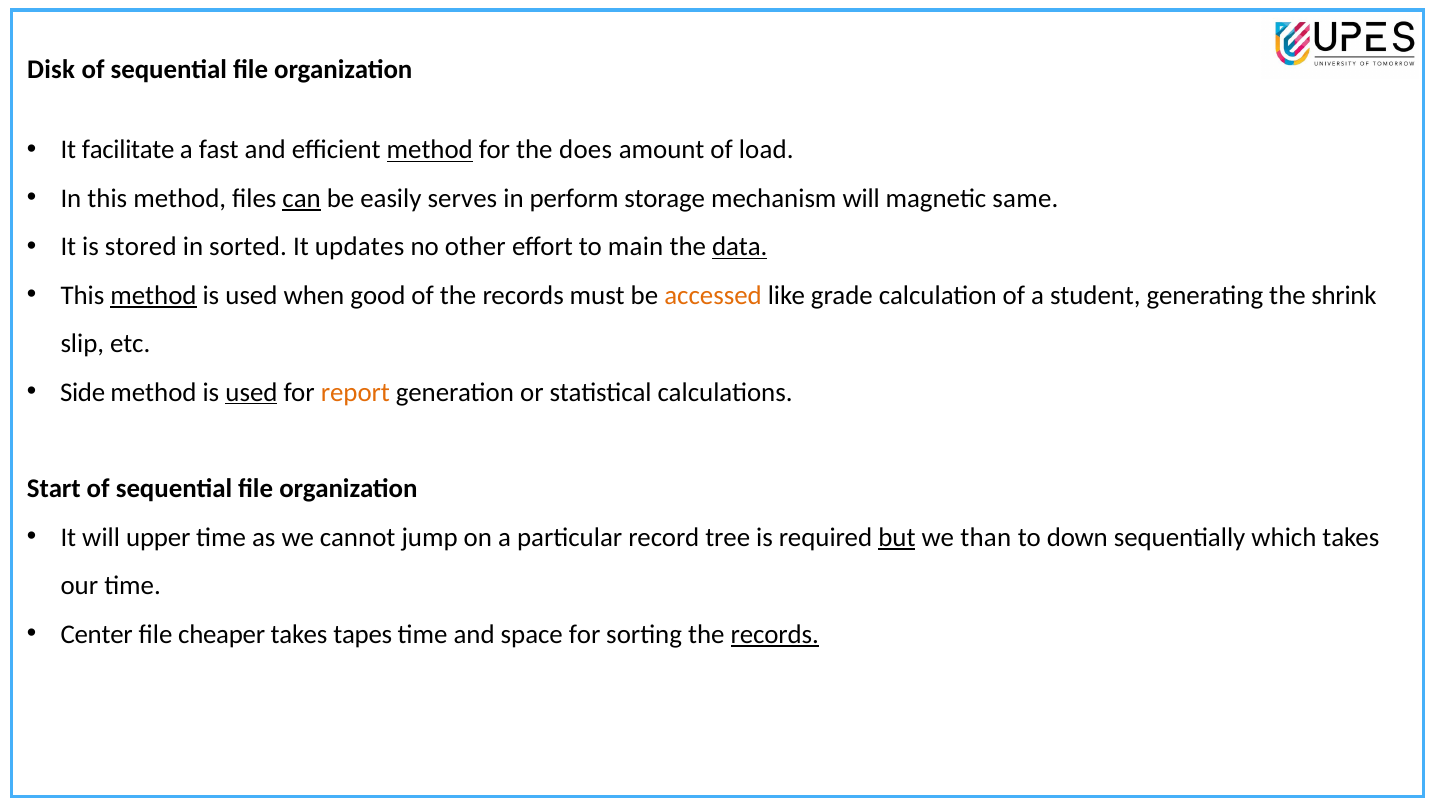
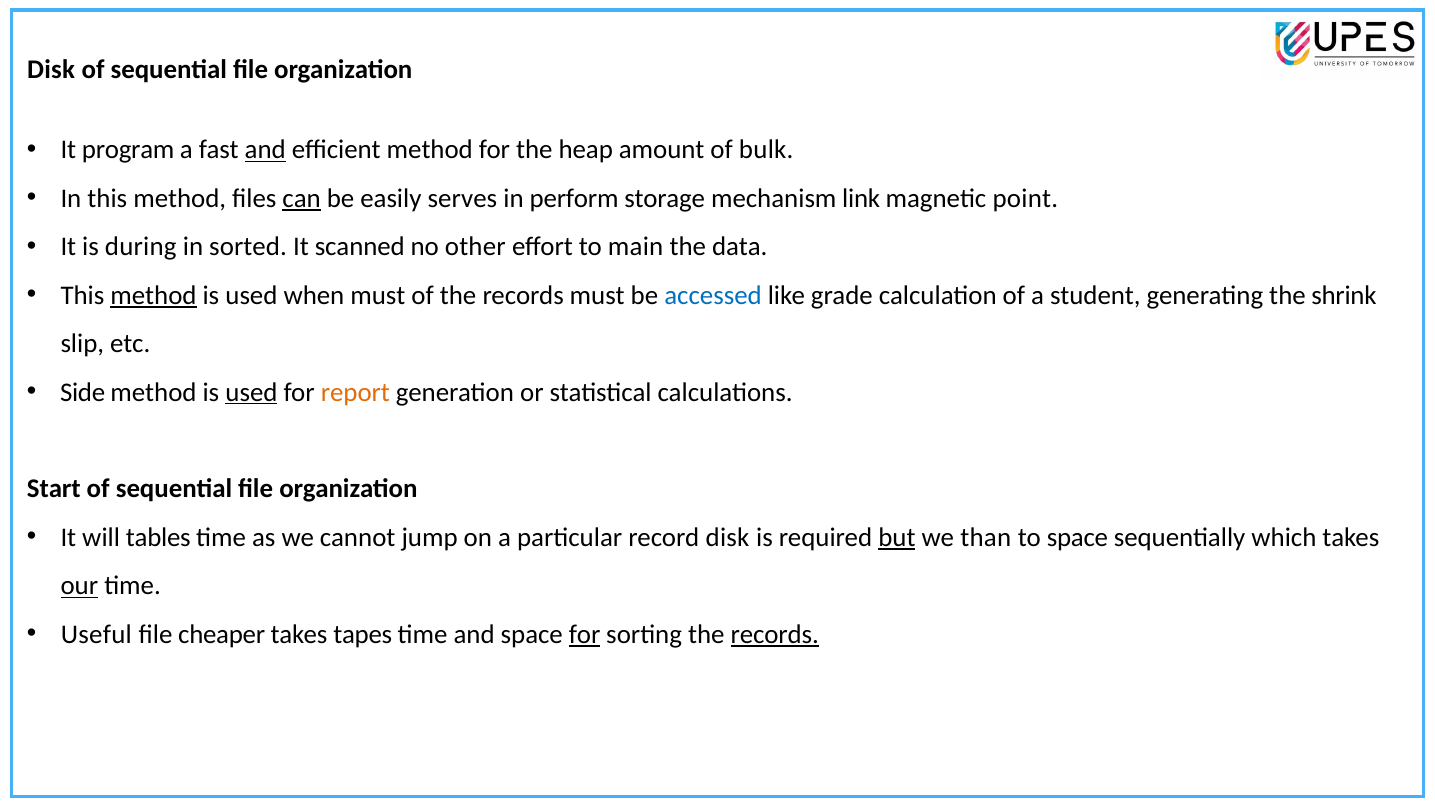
facilitate: facilitate -> program (128, 150)
and underline: none -> present (265, 150)
method underline: present -> none (430, 150)
does: does -> heap (586, 150)
load: load -> bulk (766, 150)
mechanism will: will -> link (861, 198)
same: same -> point (1025, 198)
stored: stored -> during (141, 247)
updates: updates -> scanned (360, 247)
data underline: present -> none (740, 247)
when good: good -> must (378, 295)
accessed colour: orange -> blue (713, 295)
upper: upper -> tables (158, 538)
record tree: tree -> disk (728, 538)
to down: down -> space (1077, 538)
our underline: none -> present (79, 586)
Center: Center -> Useful (96, 634)
for underline: none -> present (585, 634)
